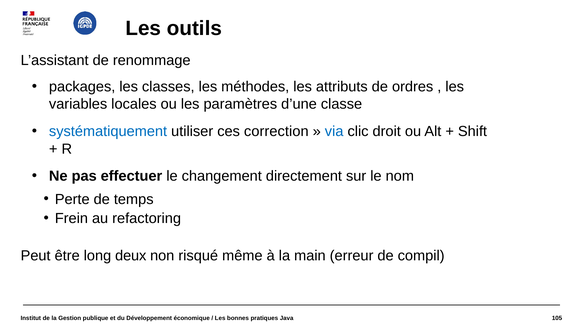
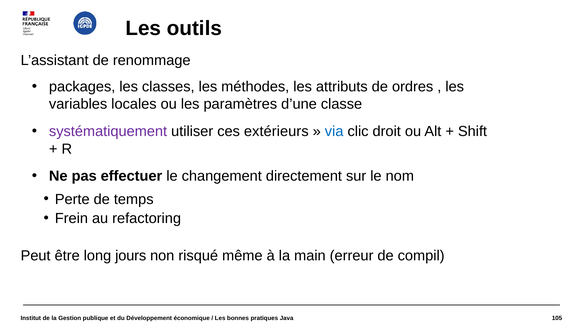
systématiquement colour: blue -> purple (108, 131)
correction: correction -> extérieurs (276, 131)
deux: deux -> jours (131, 256)
